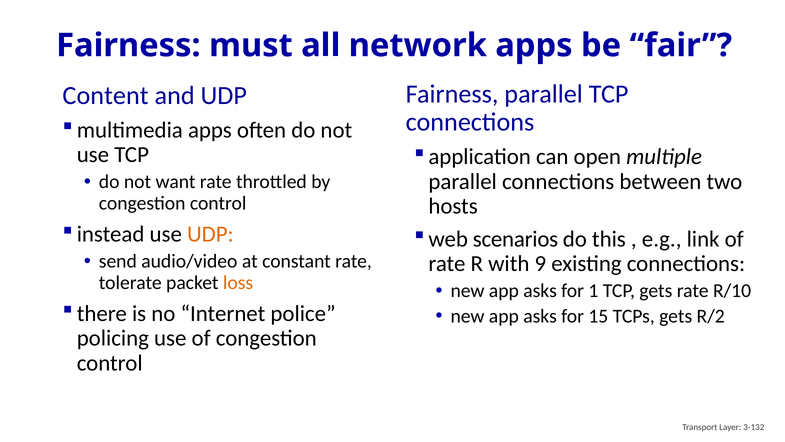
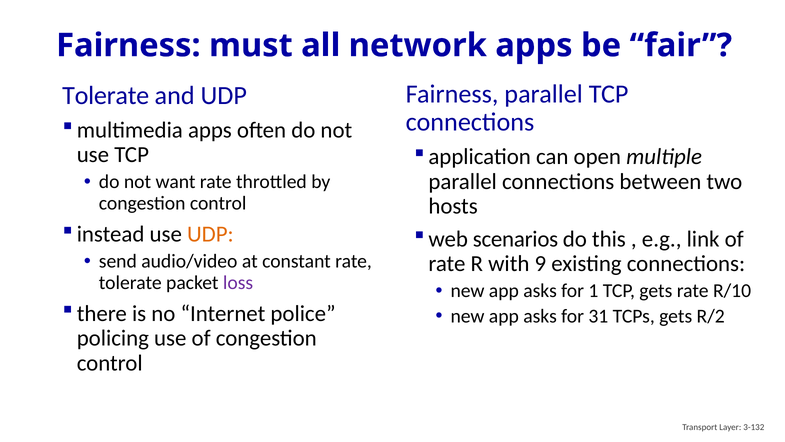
Content: Content -> Tolerate (106, 95)
loss colour: orange -> purple (238, 282)
15: 15 -> 31 (598, 316)
